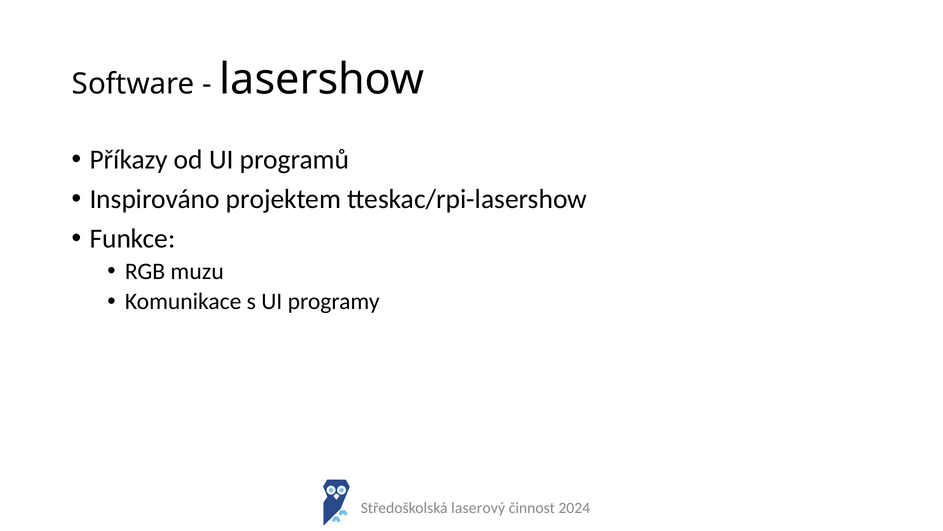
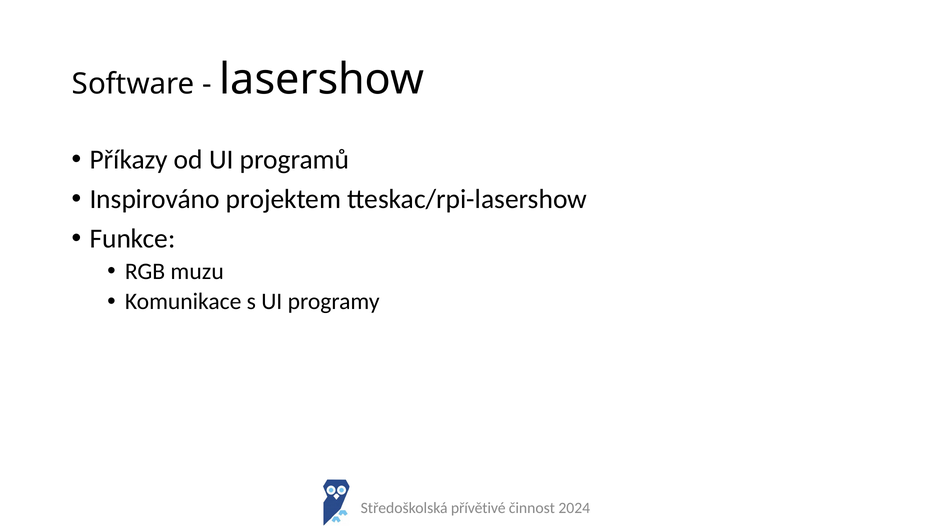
laserový: laserový -> přívětivé (478, 508)
